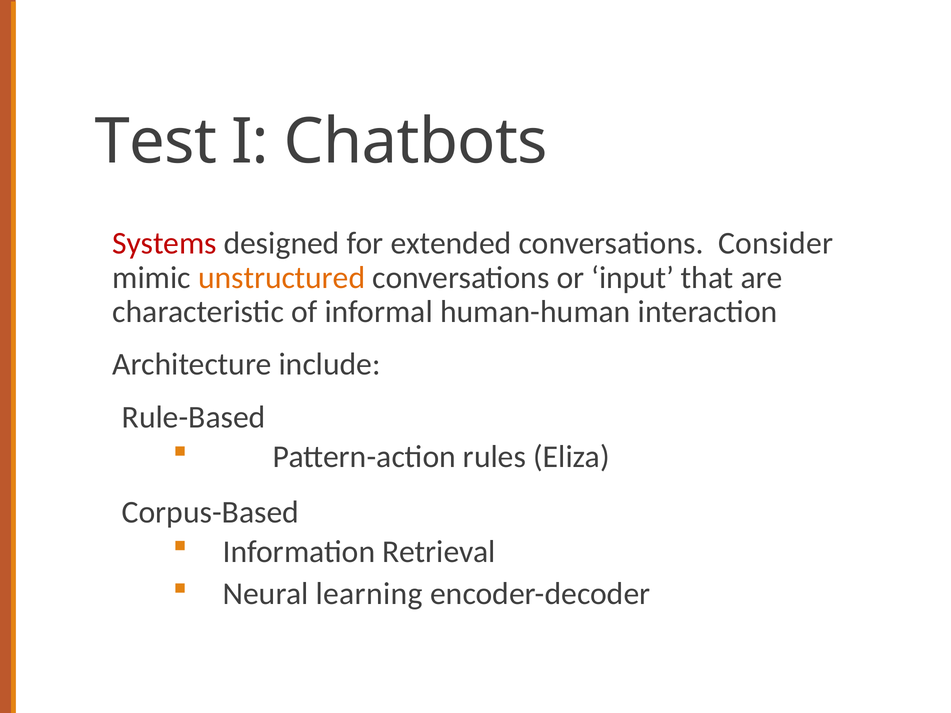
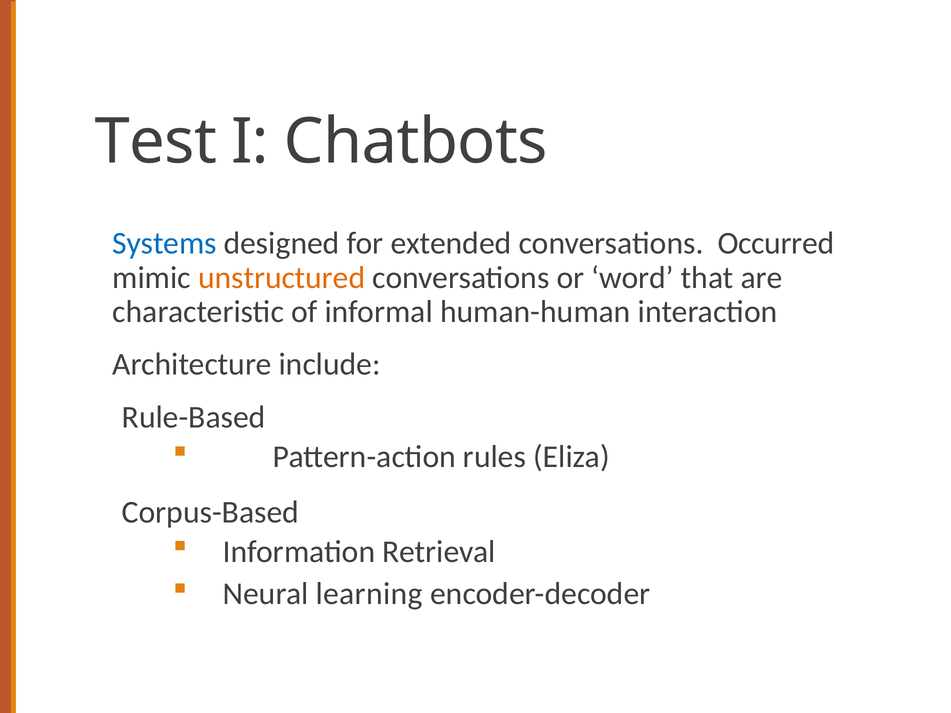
Systems colour: red -> blue (164, 243)
Consider: Consider -> Occurred (776, 243)
input: input -> word (633, 278)
